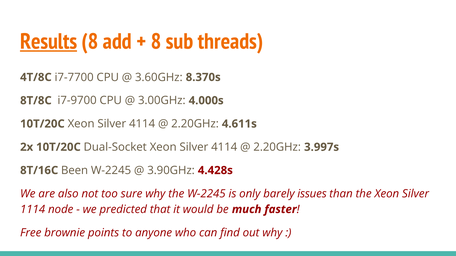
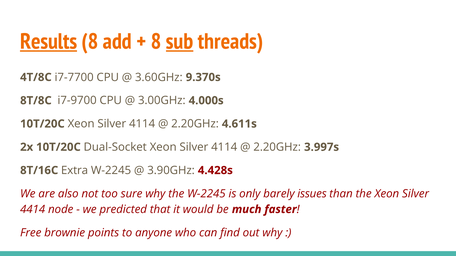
sub underline: none -> present (180, 42)
8.370s: 8.370s -> 9.370s (203, 77)
Been: Been -> Extra (75, 171)
1114: 1114 -> 4414 (33, 210)
